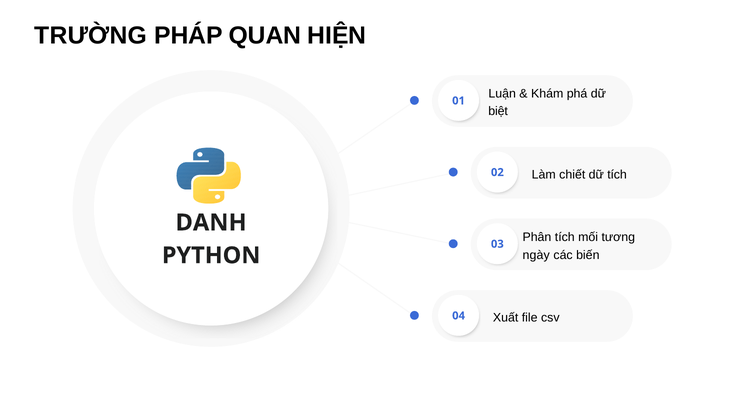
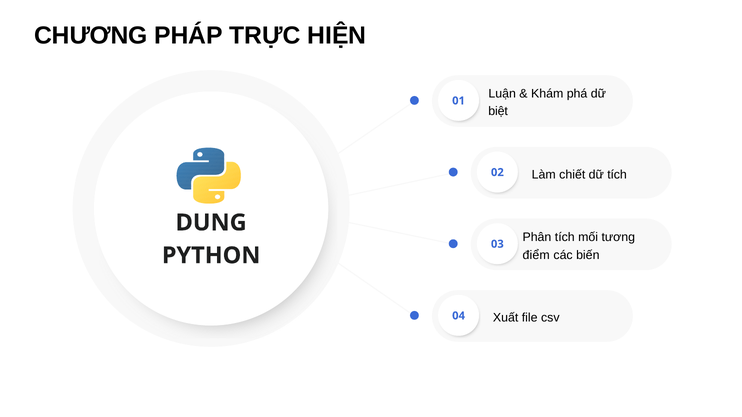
TRƯỜNG: TRƯỜNG -> CHƯƠNG (91, 36)
QUAN: QUAN -> TRỰC (265, 36)
DANH: DANH -> DUNG (211, 223)
ngày: ngày -> điểm (536, 255)
